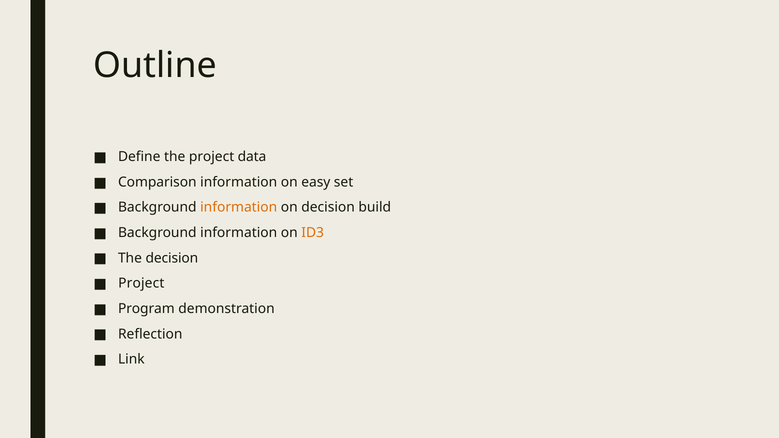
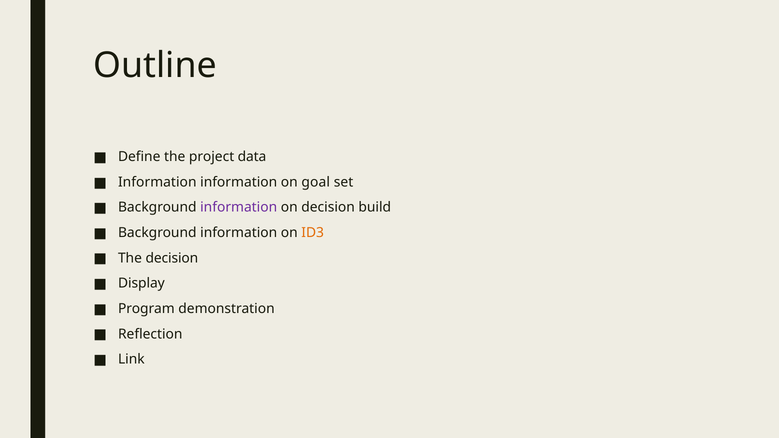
Comparison: Comparison -> Information (157, 182)
easy: easy -> goal (316, 182)
information colour: orange -> purple (239, 208)
Project: Project -> Display (141, 283)
